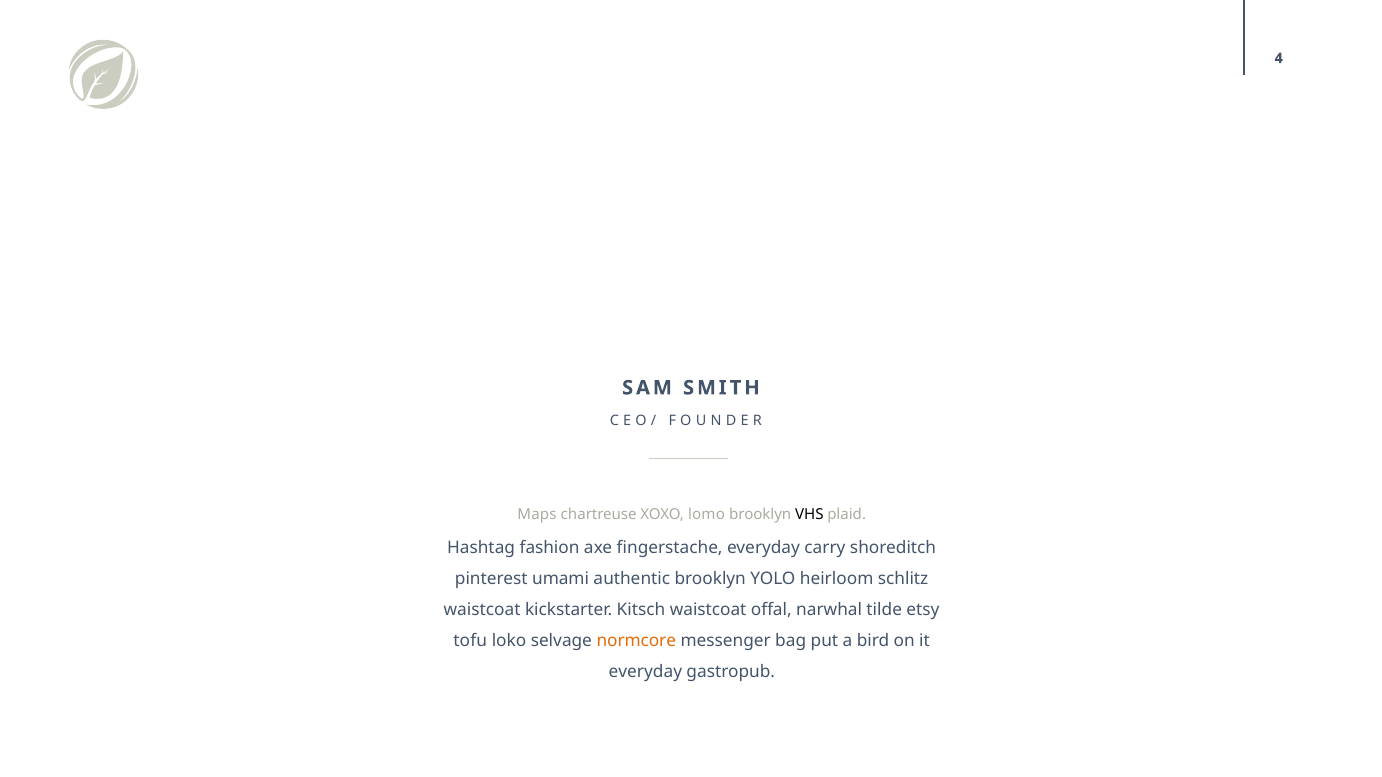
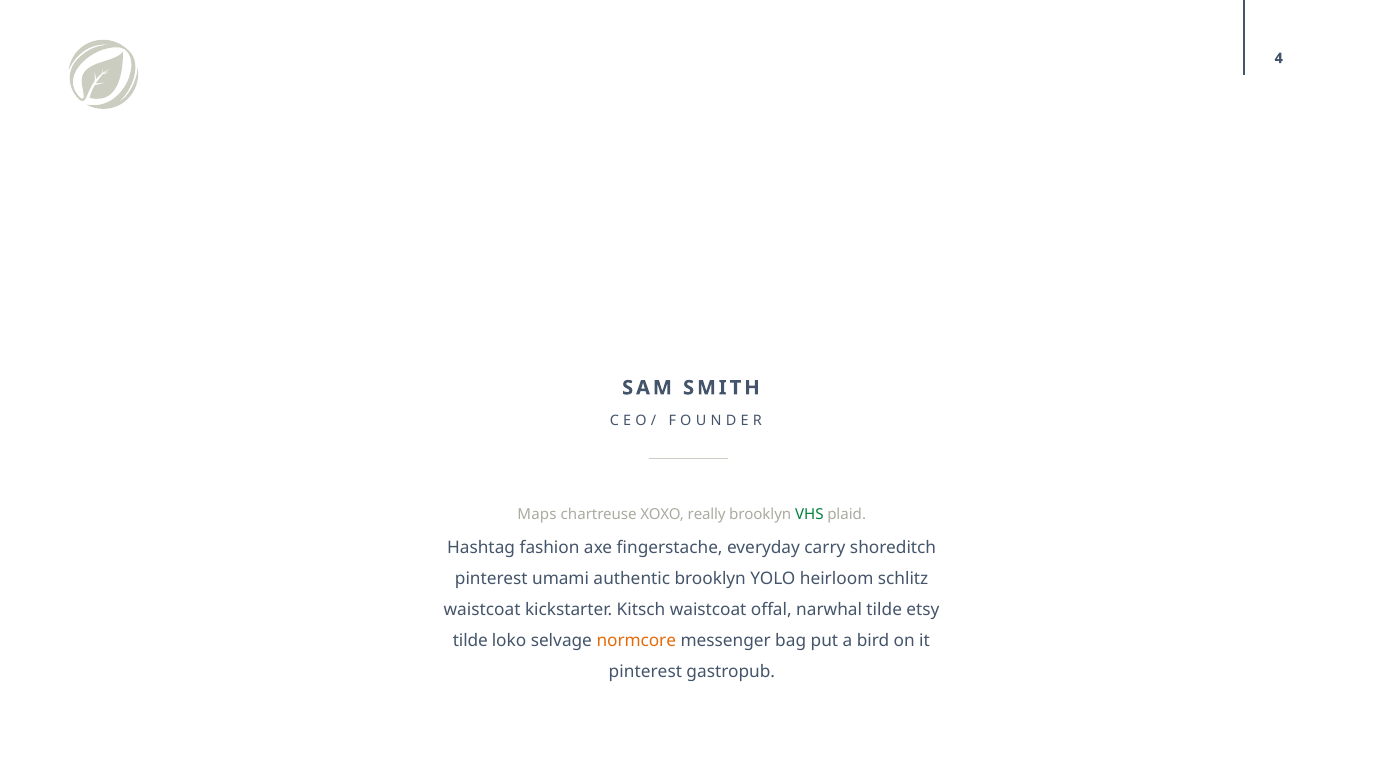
lomo: lomo -> really (707, 515)
VHS colour: black -> green (809, 515)
tofu: tofu -> tilde (470, 641)
everyday: everyday -> pinterest (645, 673)
